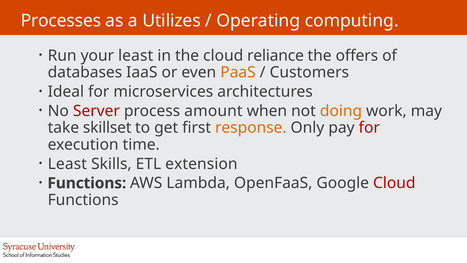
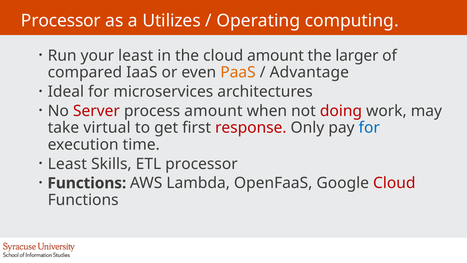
Processes: Processes -> Processor (61, 21)
cloud reliance: reliance -> amount (275, 55)
offers: offers -> larger (357, 55)
databases: databases -> compared (85, 72)
Customers: Customers -> Advantage (309, 72)
doing colour: orange -> red (341, 111)
skillset: skillset -> virtual (107, 128)
response colour: orange -> red (251, 128)
for colour: red -> blue (369, 128)
ETL extension: extension -> processor (201, 164)
